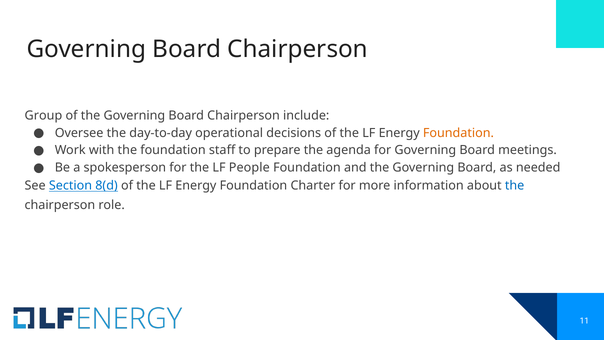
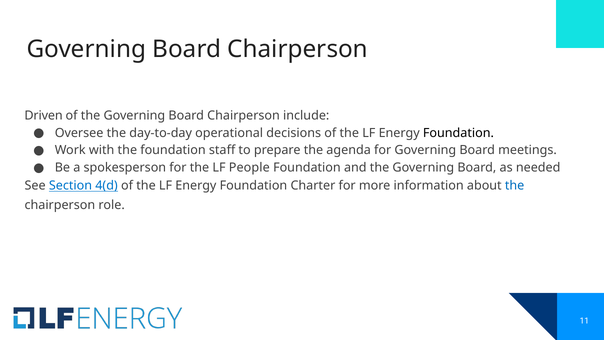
Group: Group -> Driven (44, 115)
Foundation colour: orange -> black (458, 133)
8(d: 8(d -> 4(d (107, 185)
